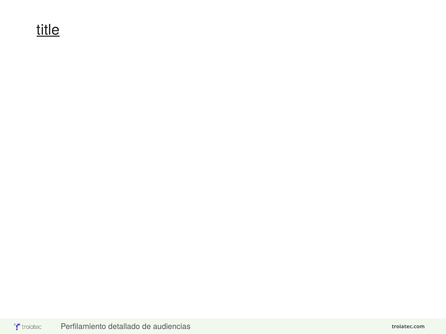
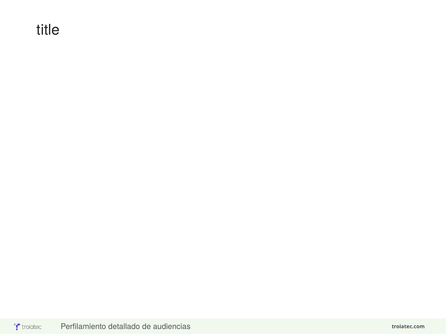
title underline: present -> none (48, 30)
